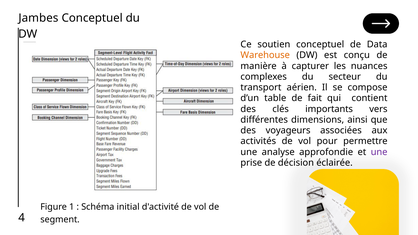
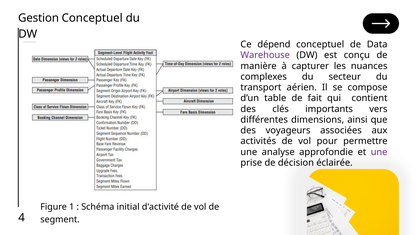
Jambes: Jambes -> Gestion (39, 18)
soutien: soutien -> dépend (274, 44)
Warehouse colour: orange -> purple (265, 55)
